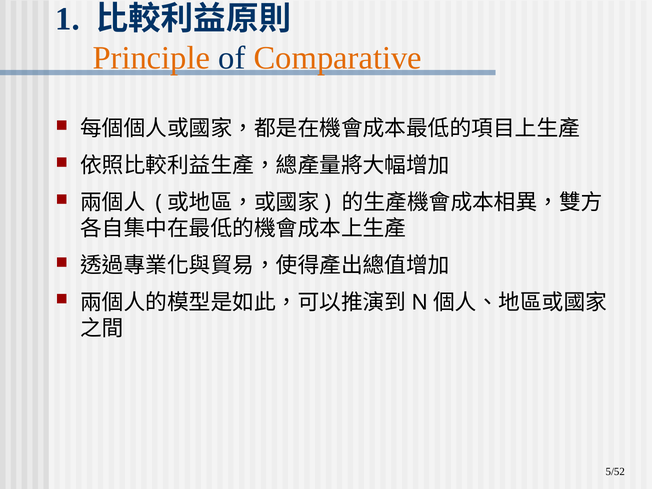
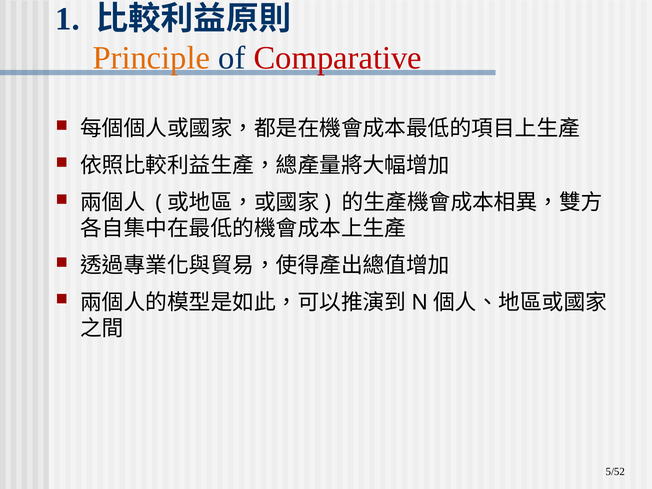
Comparative colour: orange -> red (338, 58)
